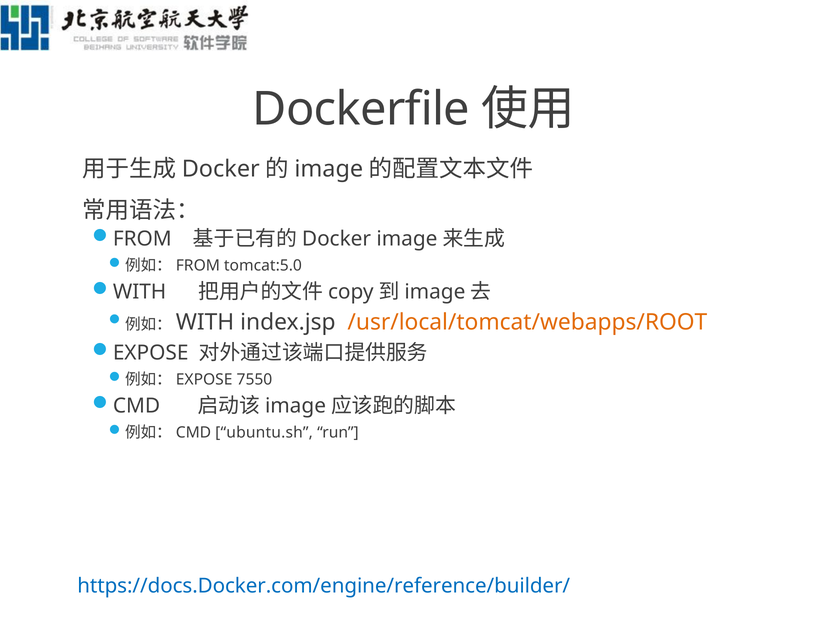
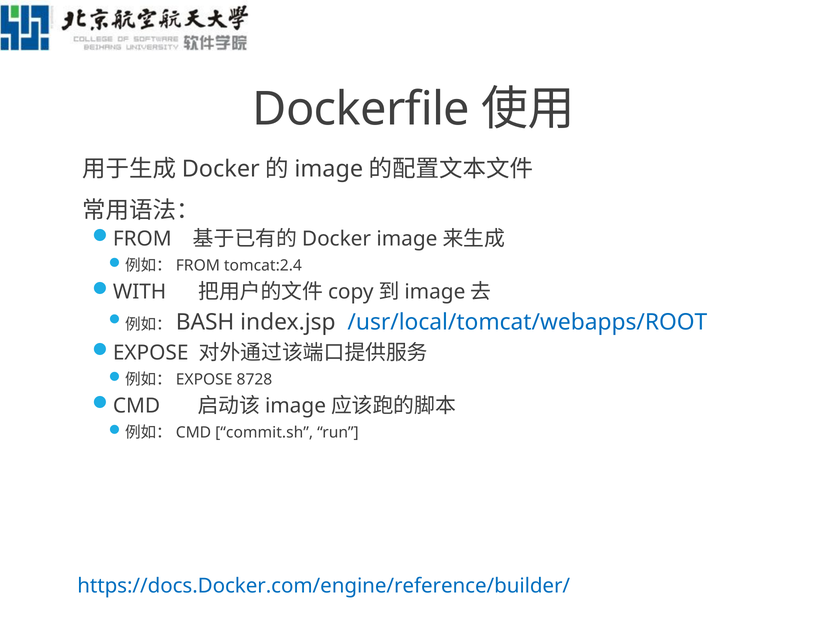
tomcat:5.0: tomcat:5.0 -> tomcat:2.4 (263, 266)
WITH: WITH -> BASH (205, 322)
/usr/local/tomcat/webapps/ROOT colour: orange -> blue (527, 322)
7550: 7550 -> 8728 (254, 380)
ubuntu.sh: ubuntu.sh -> commit.sh (264, 433)
